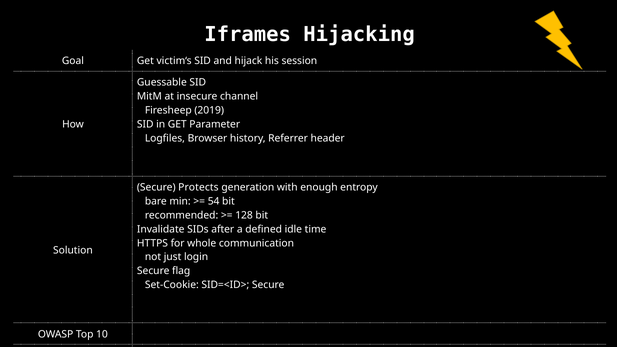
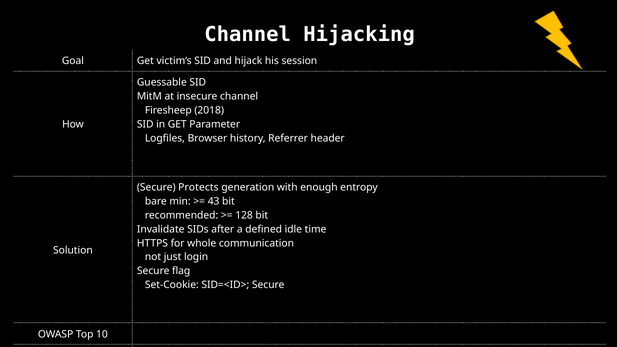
Iframes: Iframes -> Channel (248, 35)
2019: 2019 -> 2018 (209, 110)
54: 54 -> 43 (214, 201)
